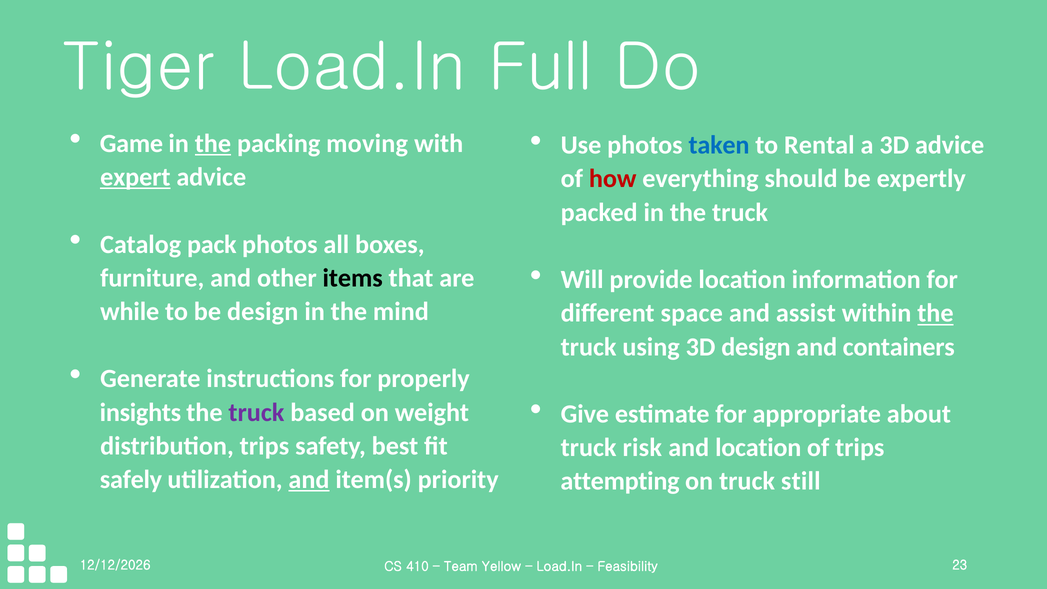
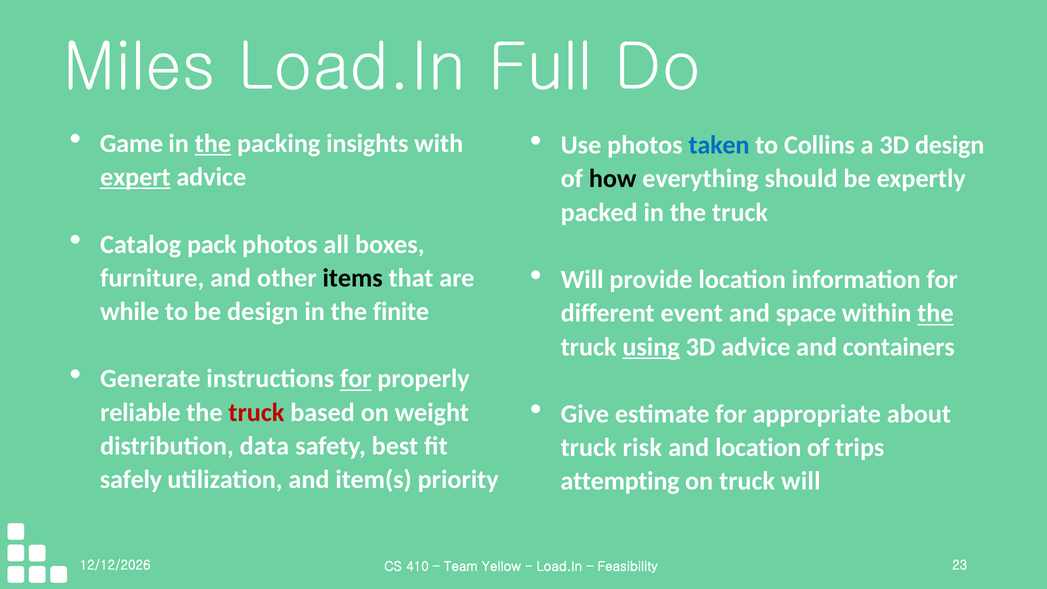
Tiger: Tiger -> Miles (139, 67)
moving: moving -> insights (367, 144)
Rental: Rental -> Collins (819, 145)
3D advice: advice -> design (950, 145)
how colour: red -> black (613, 179)
mind: mind -> finite (401, 312)
space: space -> event (692, 313)
assist: assist -> space (806, 313)
using underline: none -> present (651, 347)
3D design: design -> advice (756, 347)
for underline: none -> present (356, 379)
insights: insights -> reliable (140, 412)
truck colour: purple -> red (256, 412)
distribution trips: trips -> data (264, 446)
and underline: present -> none (309, 480)
truck still: still -> will (801, 481)
